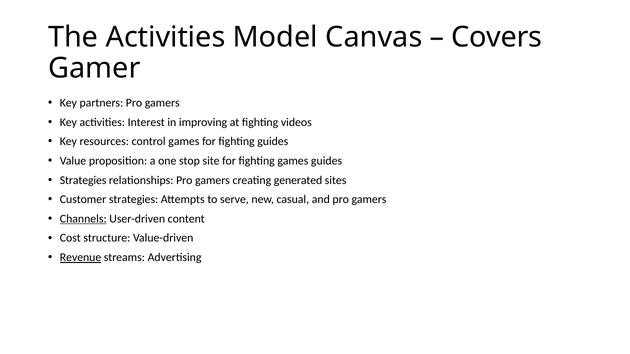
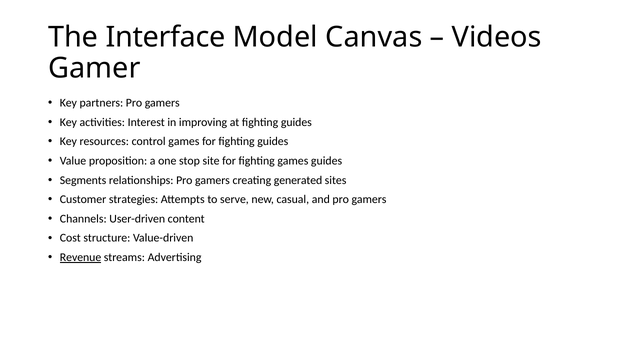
The Activities: Activities -> Interface (166, 37)
Covers: Covers -> Videos (497, 37)
at fighting videos: videos -> guides (296, 122)
Strategies: Strategies -> Segments (83, 180)
Channels underline: present -> none (83, 219)
